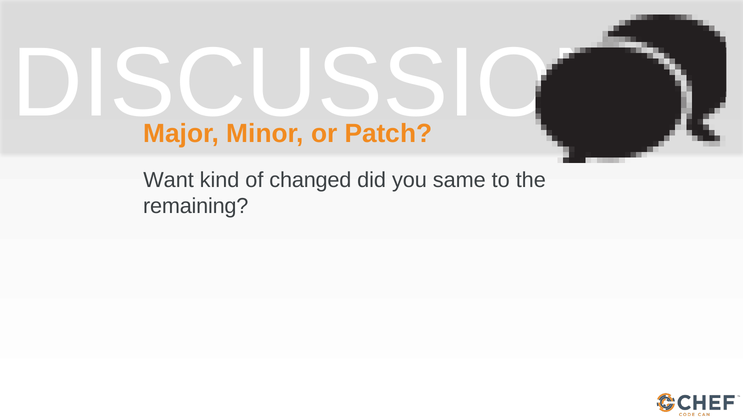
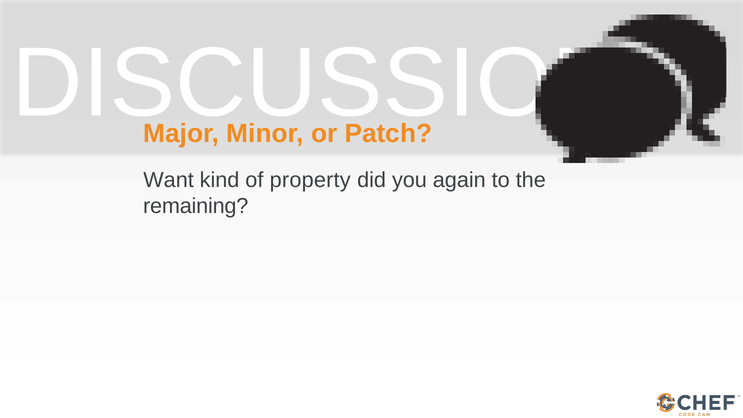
changed: changed -> property (310, 180)
same: same -> again (459, 180)
